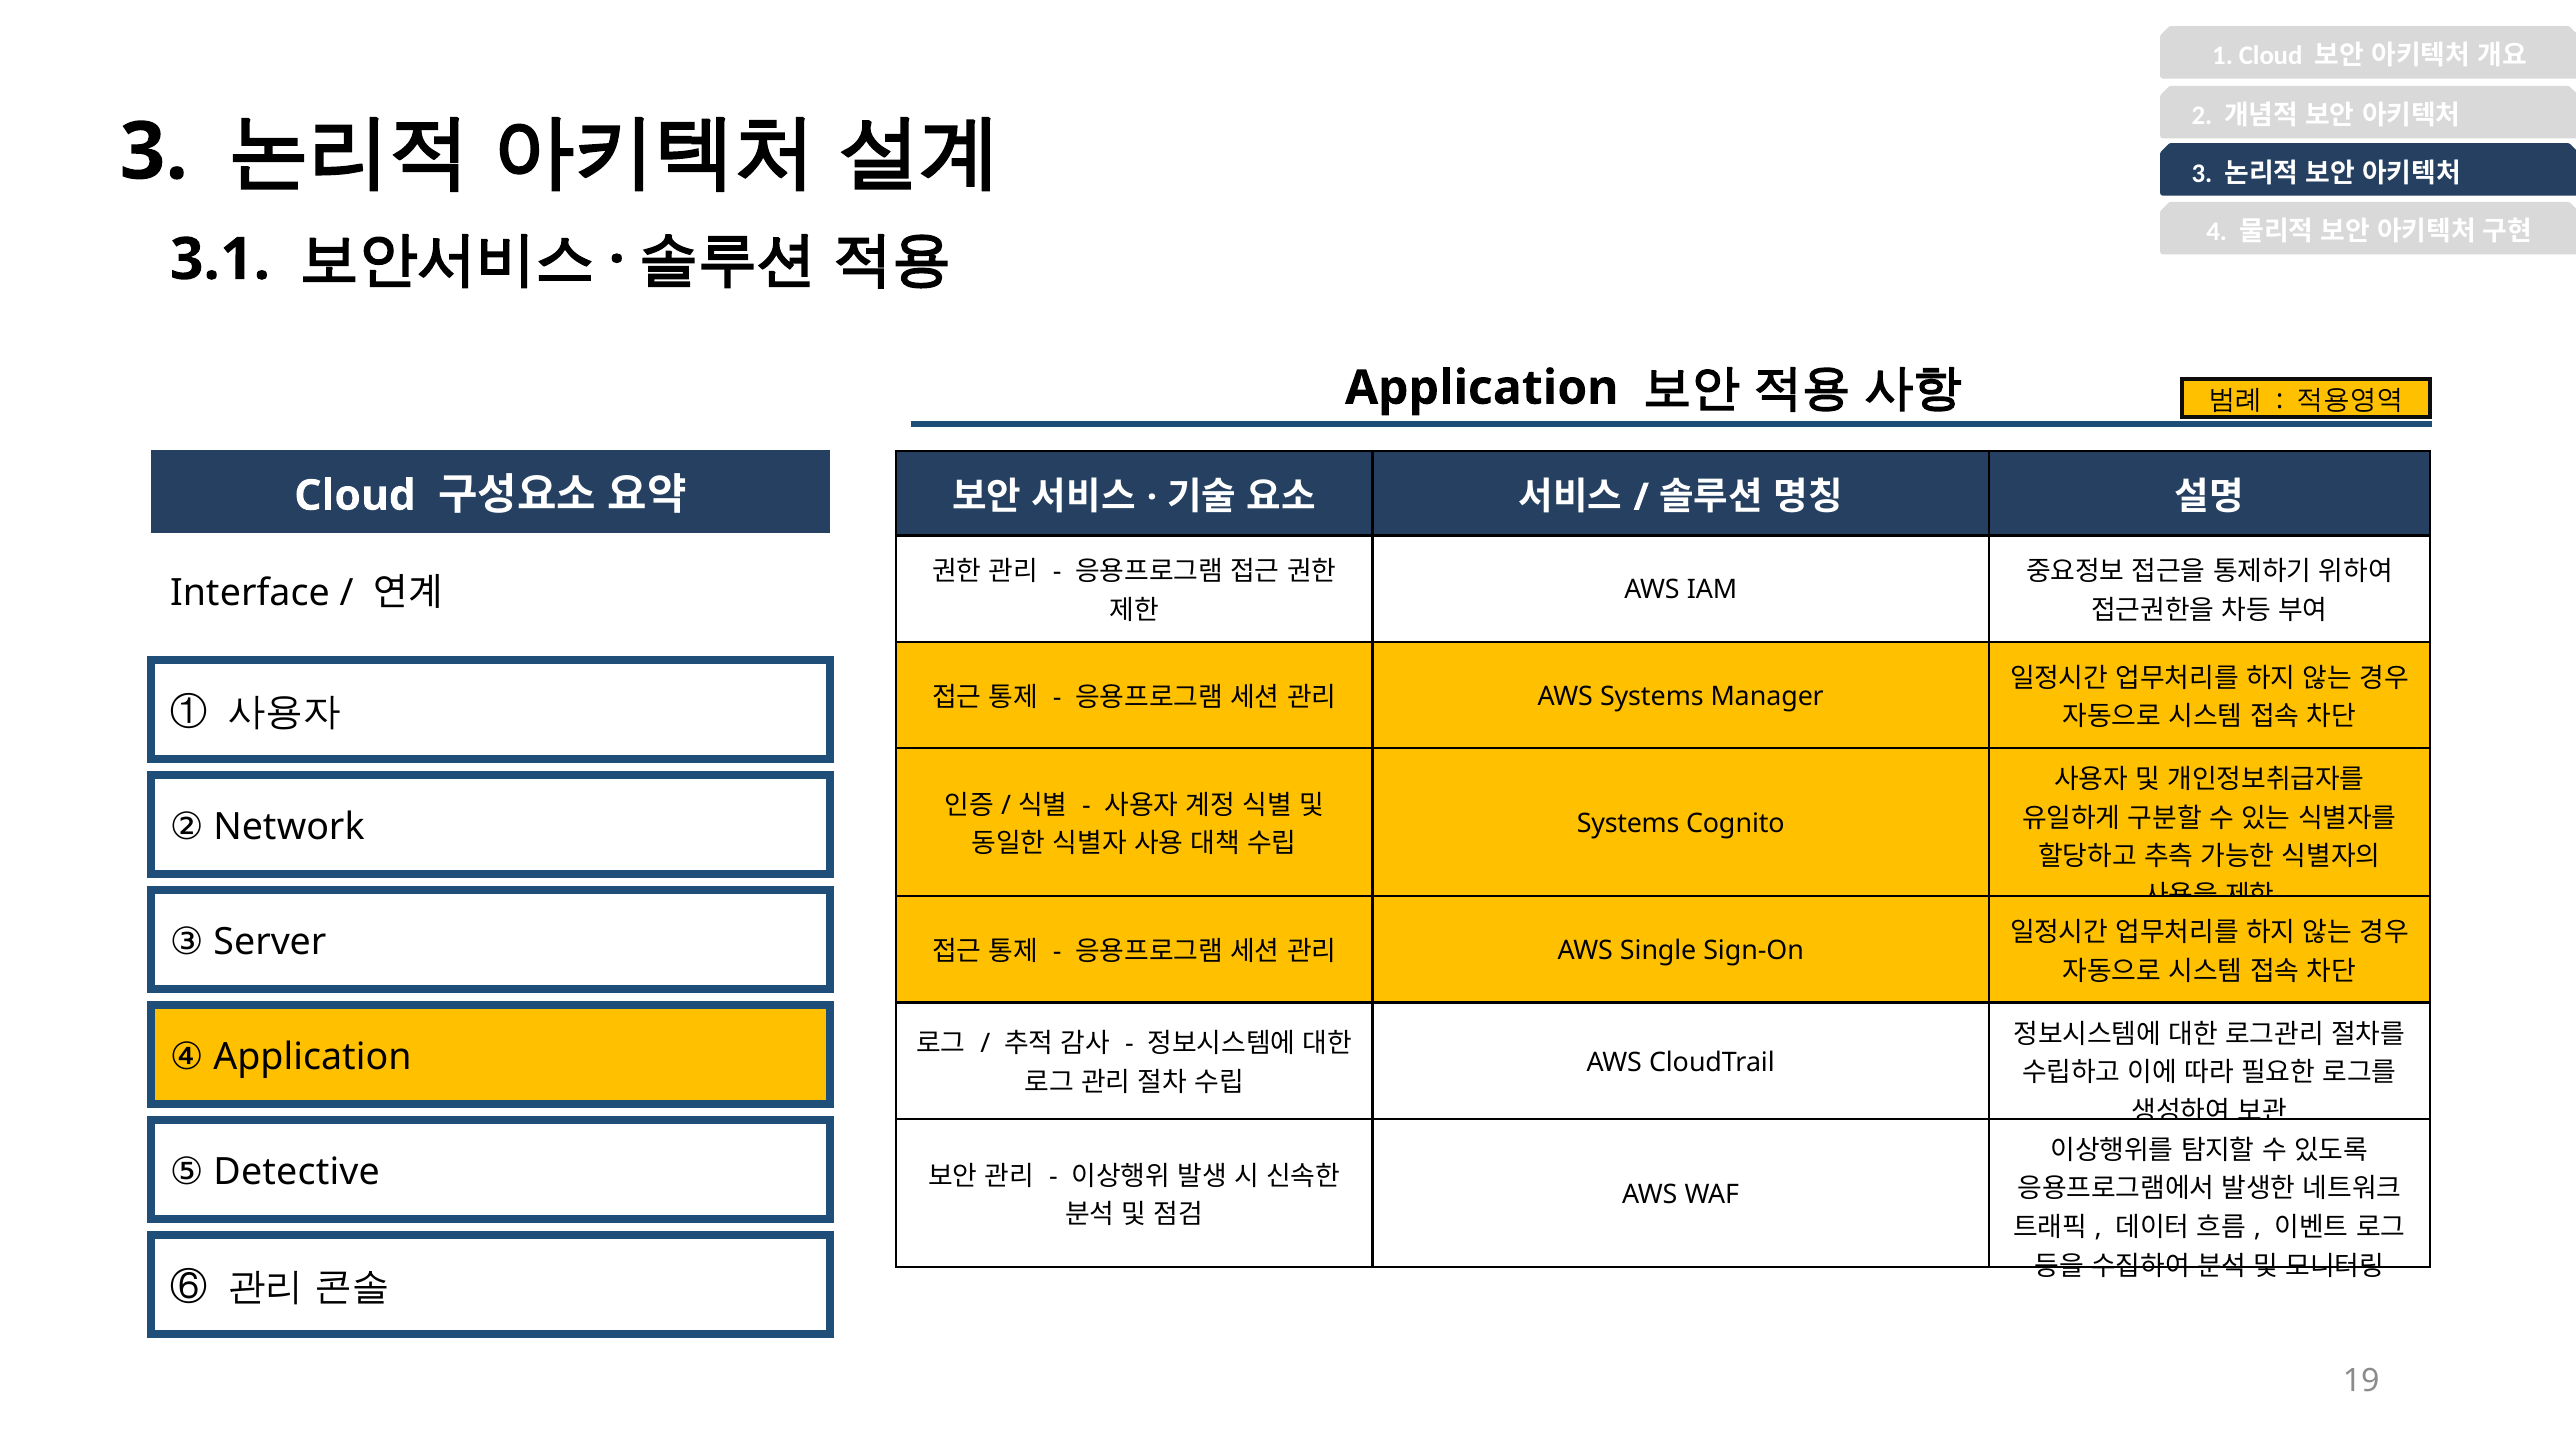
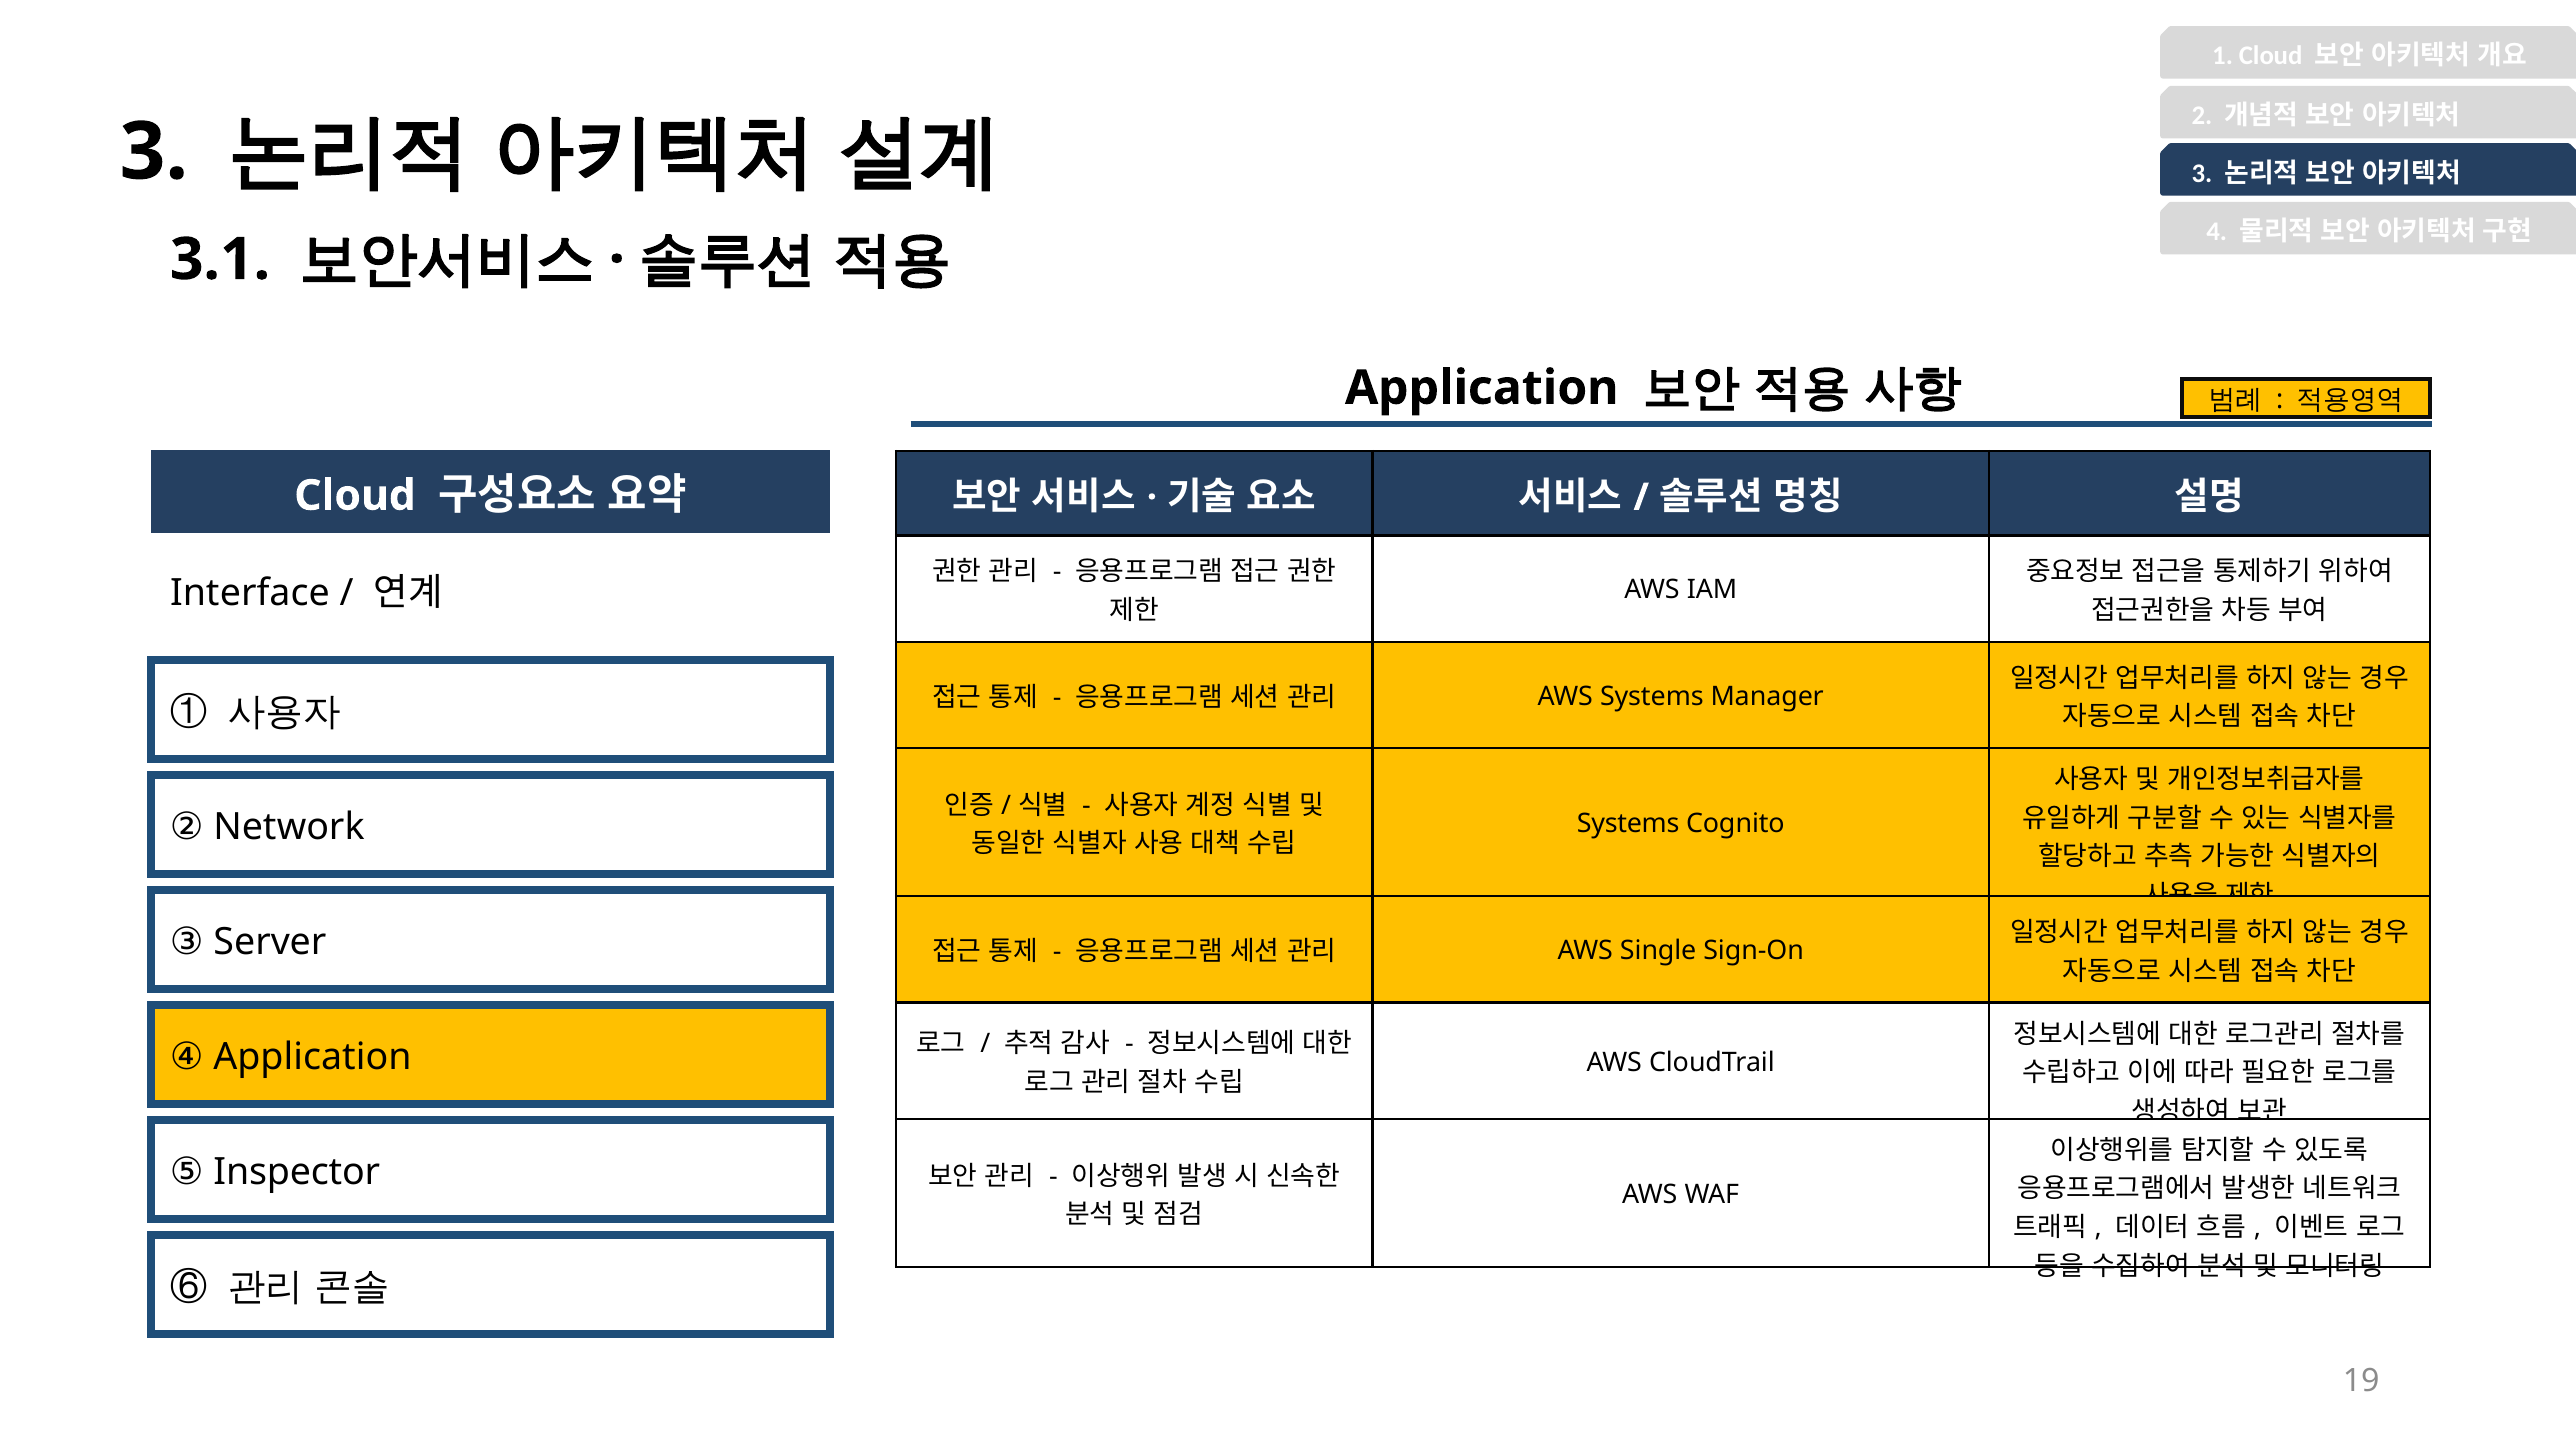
Detective: Detective -> Inspector (297, 1172)
